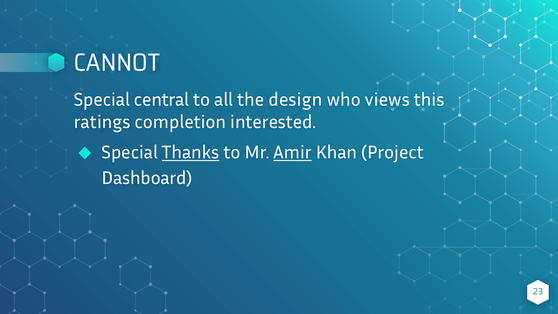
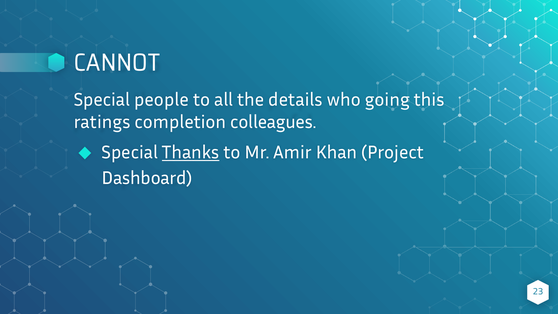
central: central -> people (161, 100)
design: design -> details (295, 100)
views: views -> going (387, 100)
interested: interested -> colleagues (273, 122)
Amir underline: present -> none (293, 152)
